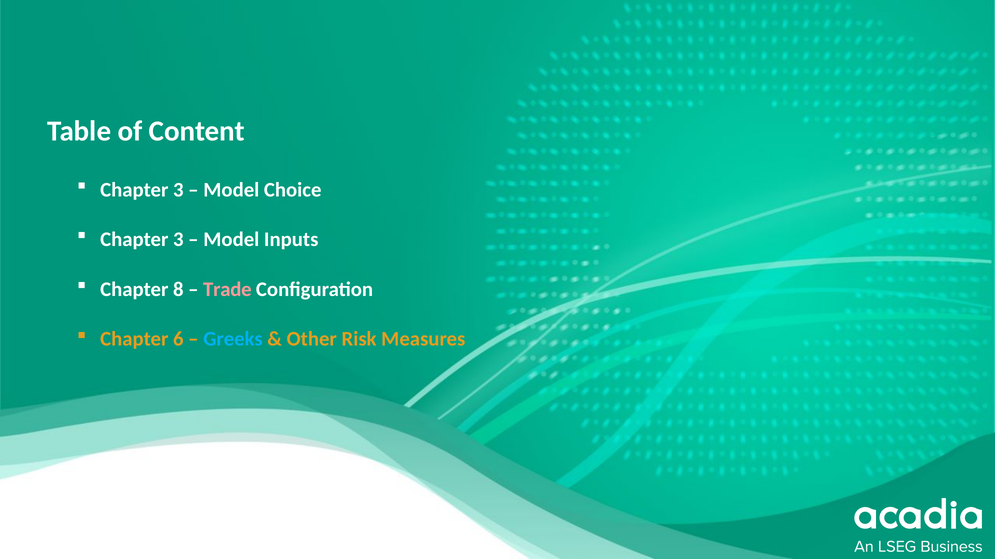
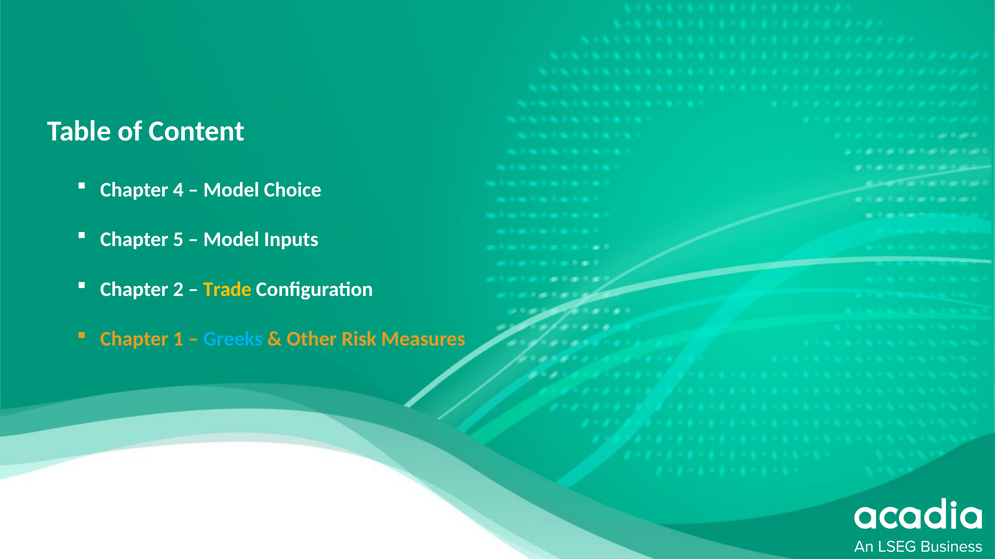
3: 3 -> 4 (178, 190)
3: 3 -> 5 (178, 240)
8: 8 -> 2 (178, 290)
Trade colour: pink -> yellow (227, 290)
6: 6 -> 1 (178, 339)
